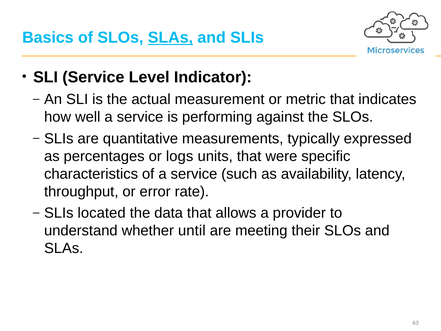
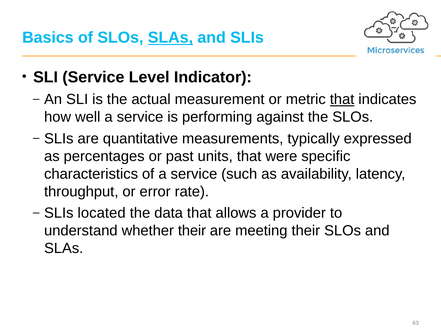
that underline: none -> present (342, 99)
logs: logs -> past (180, 156)
whether until: until -> their (192, 230)
